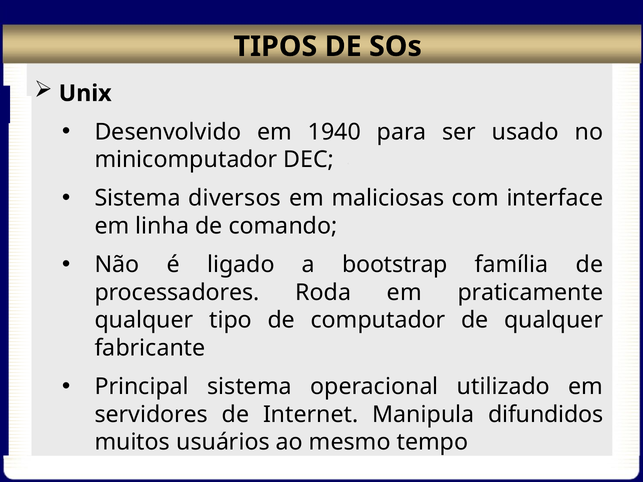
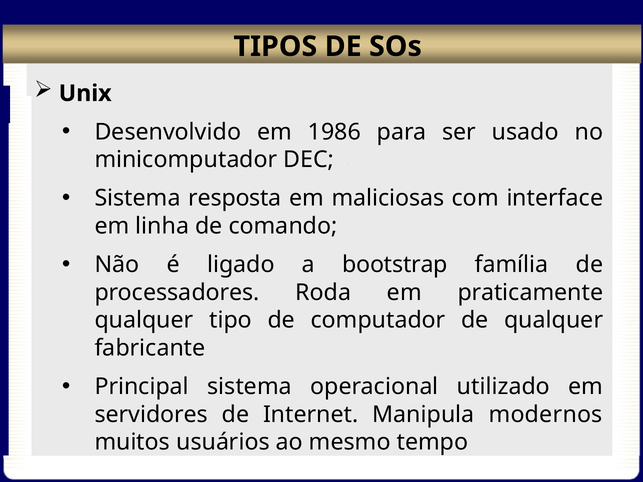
1940: 1940 -> 1986 (334, 132)
diversos: diversos -> resposta (235, 198)
difundidos: difundidos -> modernos (546, 415)
